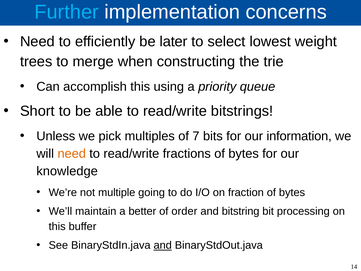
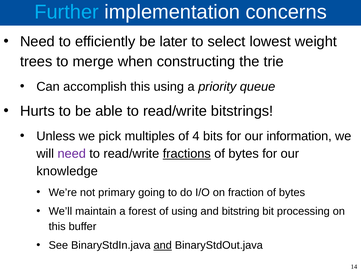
Short: Short -> Hurts (37, 111)
7: 7 -> 4 (196, 136)
need colour: orange -> purple (72, 154)
fractions underline: none -> present (187, 154)
multiple: multiple -> primary (117, 192)
better: better -> forest (142, 211)
of order: order -> using (184, 211)
